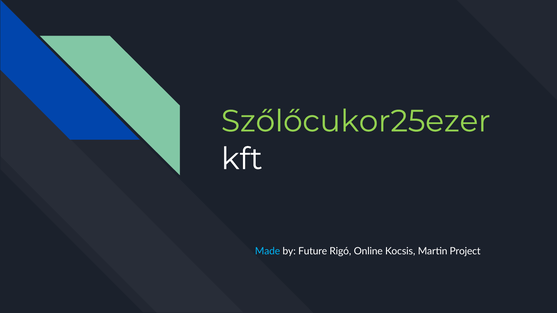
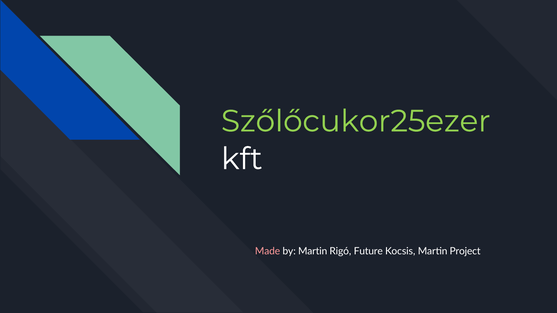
Made colour: light blue -> pink (268, 251)
by Future: Future -> Martin (313, 251)
Online: Online -> Future (368, 251)
